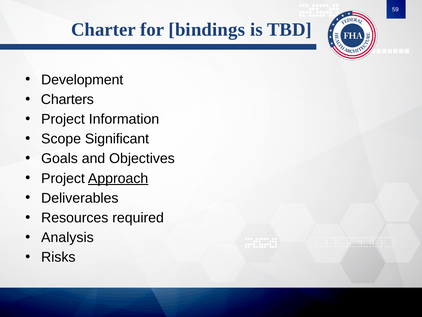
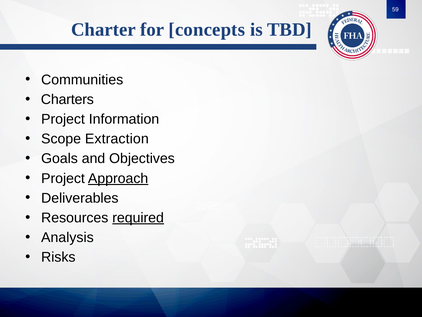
bindings: bindings -> concepts (207, 30)
Development: Development -> Communities (82, 80)
Significant: Significant -> Extraction (117, 139)
required underline: none -> present (138, 217)
